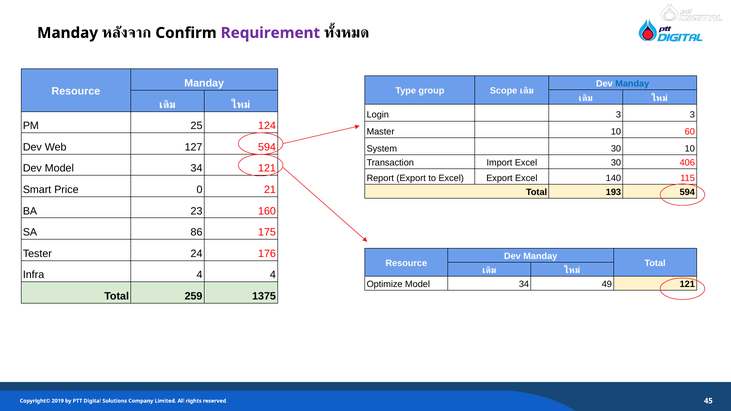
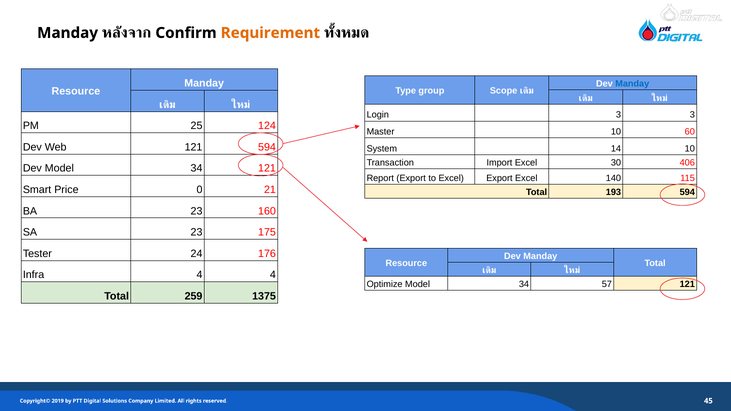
Requirement colour: purple -> orange (270, 33)
Web 127: 127 -> 121 (194, 147)
System 30: 30 -> 14 (616, 149)
SA 86: 86 -> 23 (197, 232)
49: 49 -> 57 (607, 284)
